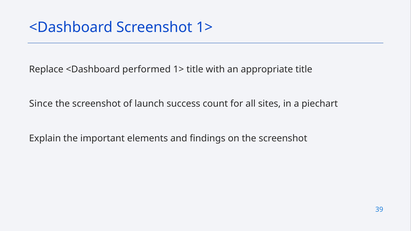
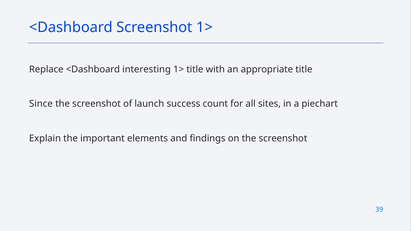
performed: performed -> interesting (147, 69)
